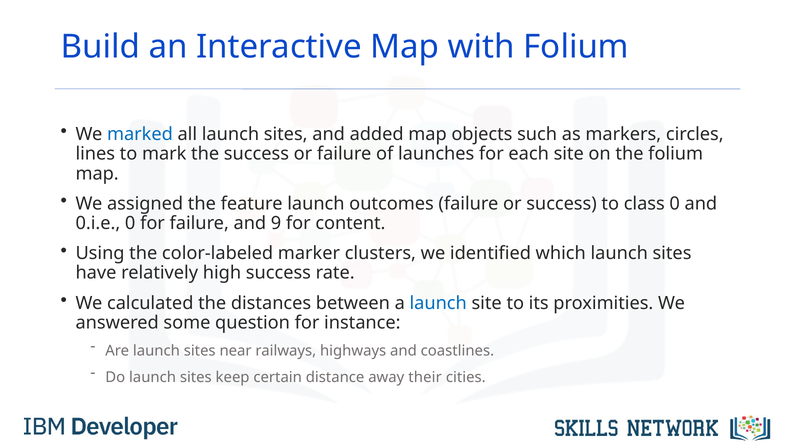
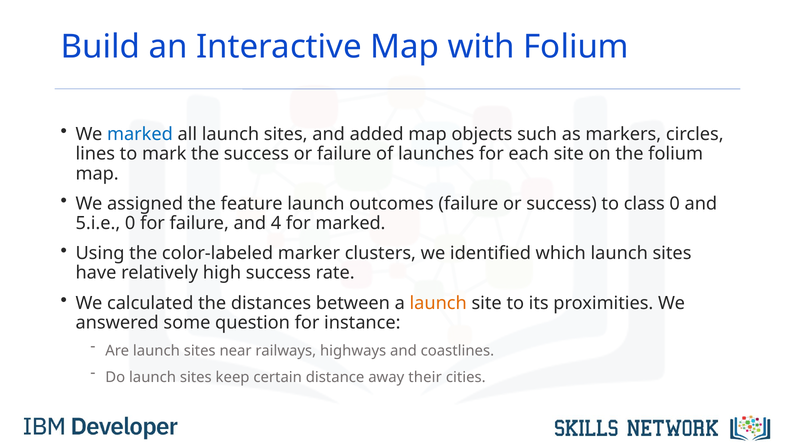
0.i.e: 0.i.e -> 5.i.e (98, 223)
9: 9 -> 4 (276, 223)
for content: content -> marked (350, 223)
launch colour: blue -> orange (438, 303)
